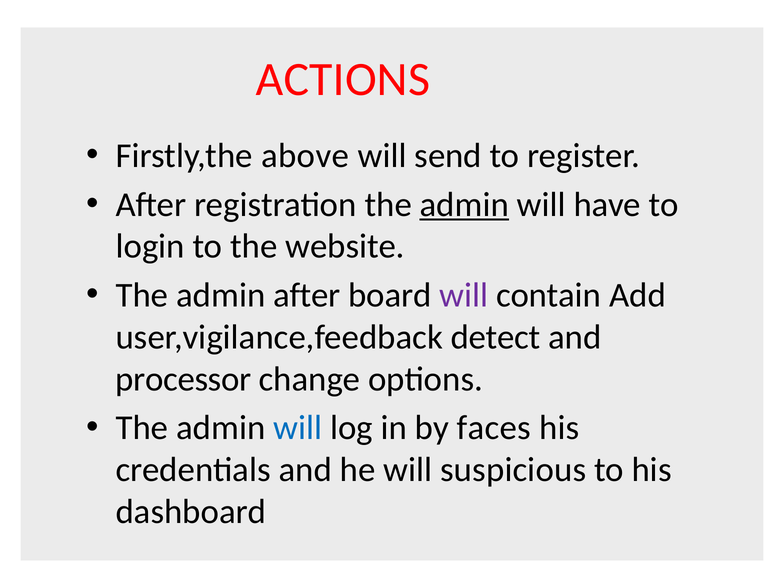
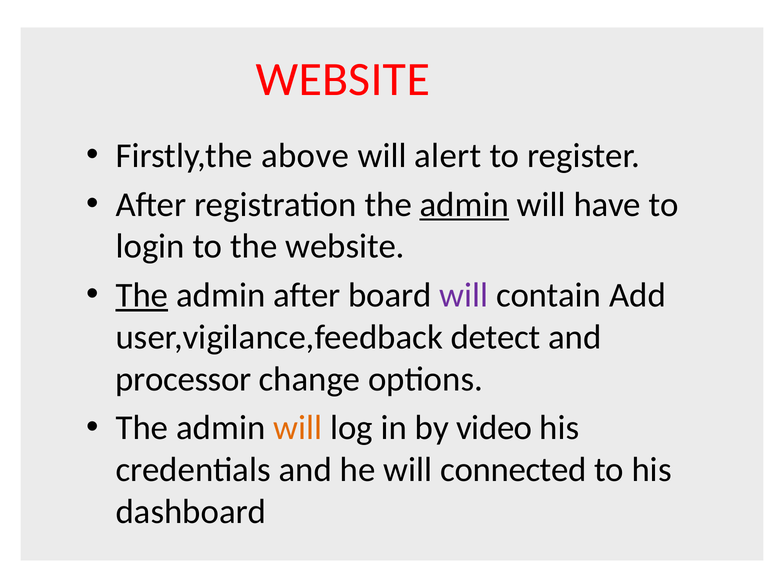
ACTIONS: ACTIONS -> WEBSITE (343, 80)
send: send -> alert (448, 156)
The underline: none -> present (142, 295)
will colour: blue -> orange (298, 428)
faces: faces -> video (494, 428)
suspicious: suspicious -> connected (513, 470)
